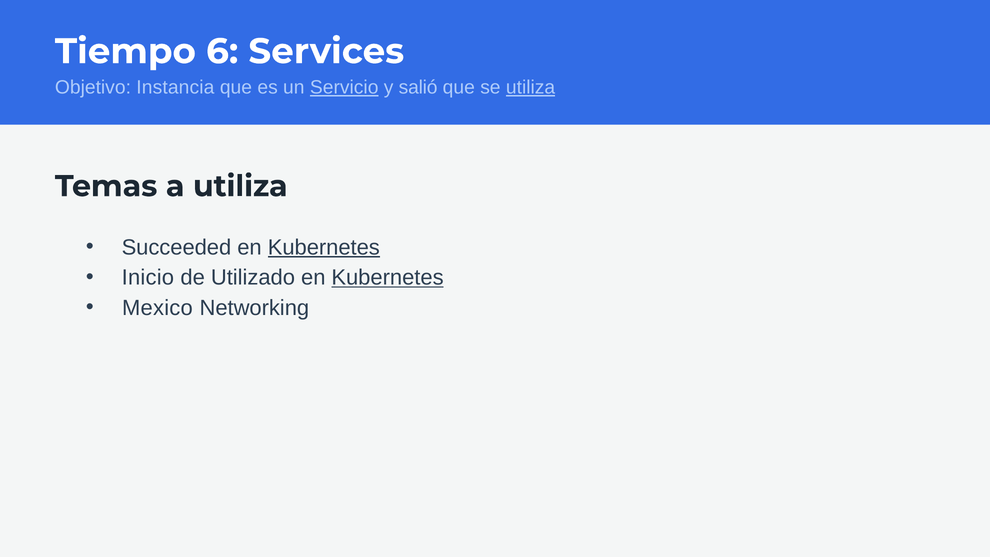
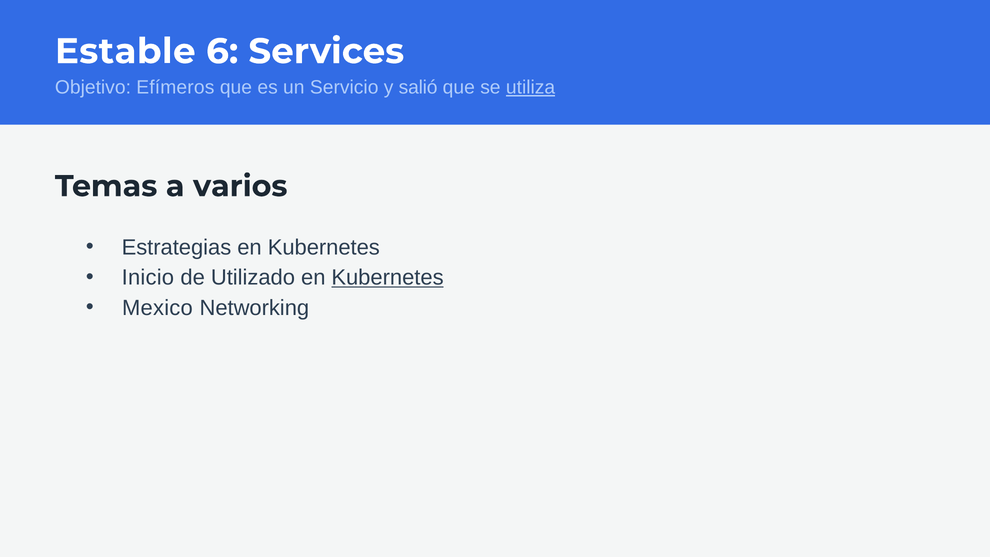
Tiempo: Tiempo -> Estable (125, 51)
Instancia: Instancia -> Efímeros (175, 87)
Servicio underline: present -> none (344, 87)
a utiliza: utiliza -> varios (240, 186)
Succeeded: Succeeded -> Estrategias (176, 247)
Kubernetes underline: present -> none (324, 247)
